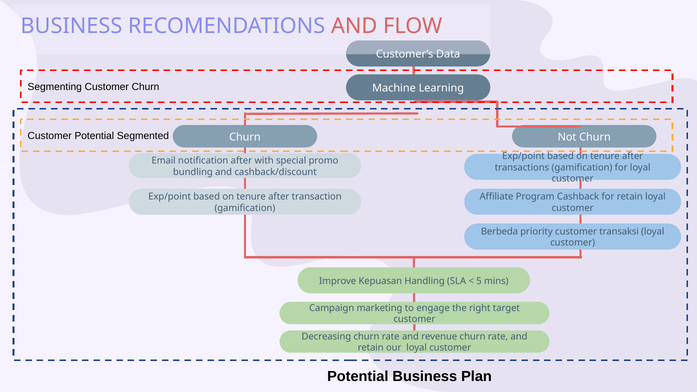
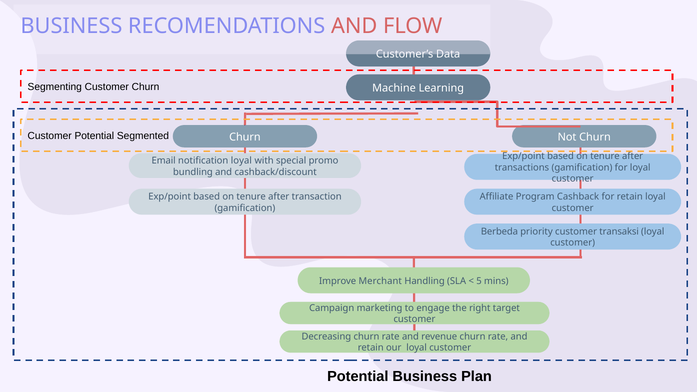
notification after: after -> loyal (241, 161)
Kepuasan: Kepuasan -> Merchant (380, 281)
